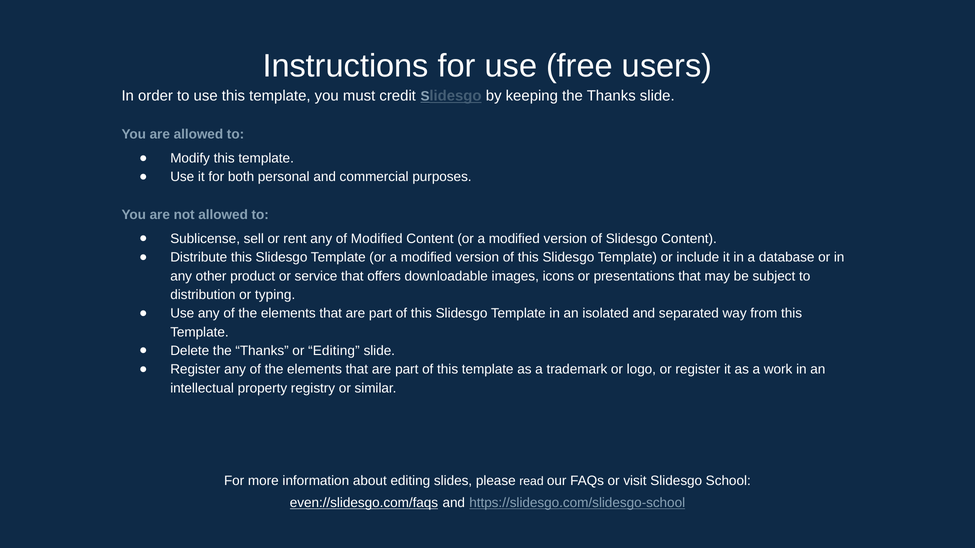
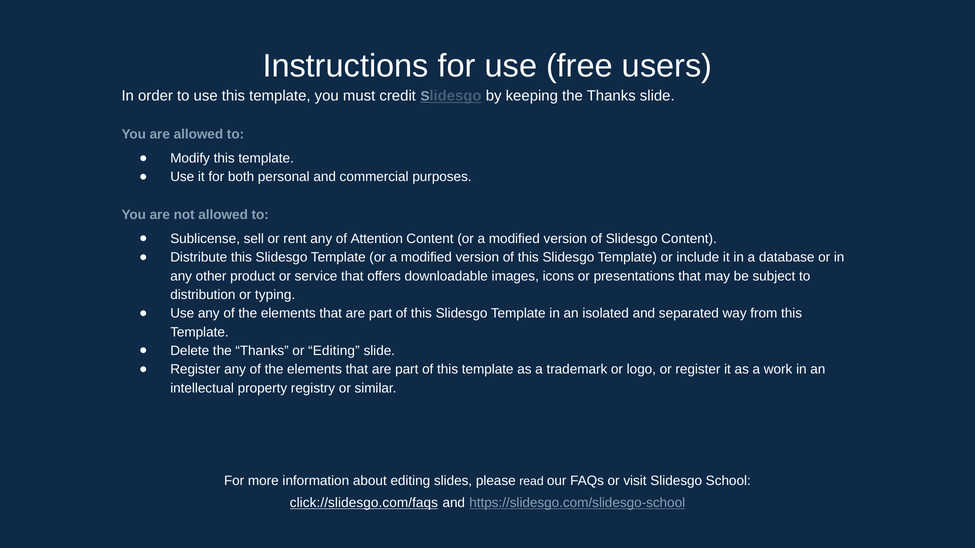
of Modified: Modified -> Attention (377, 239)
even://slidesgo.com/faqs: even://slidesgo.com/faqs -> click://slidesgo.com/faqs (364, 503)
